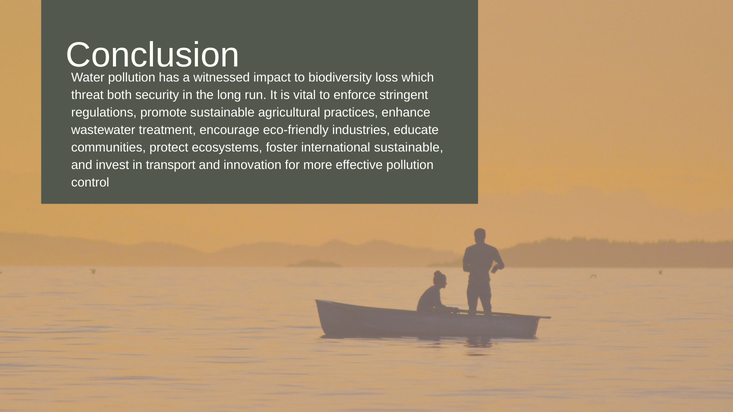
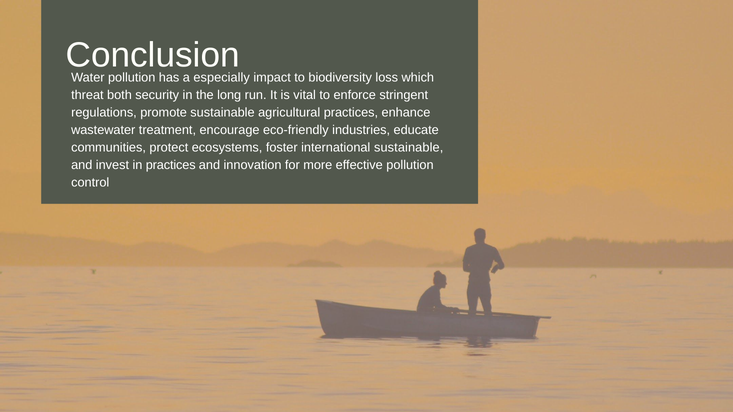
witnessed: witnessed -> especially (222, 78)
in transport: transport -> practices (171, 165)
